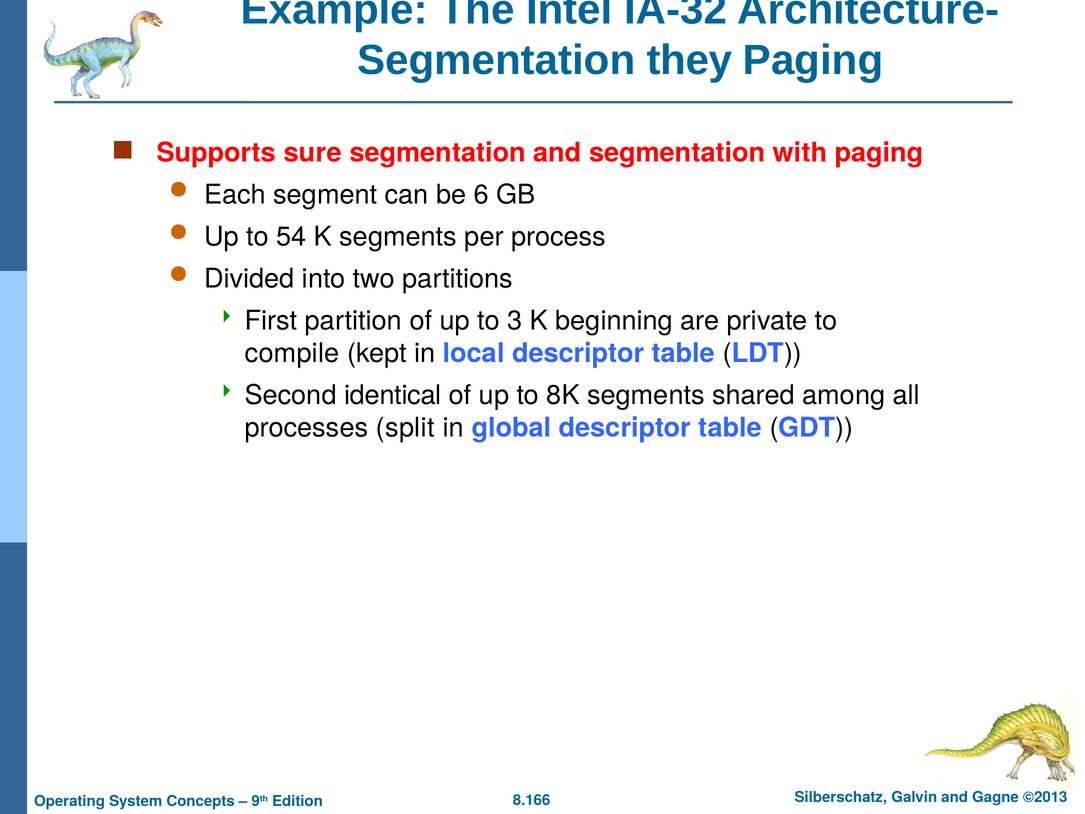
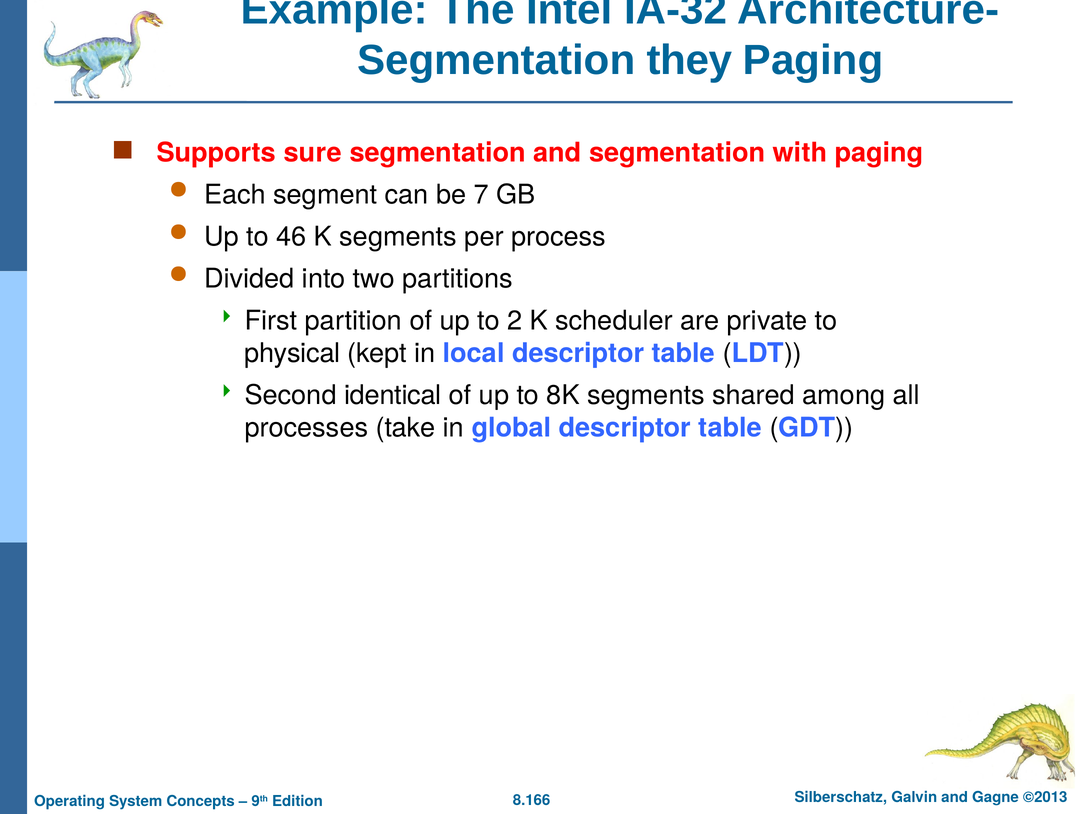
6: 6 -> 7 (481, 195)
54: 54 -> 46 (291, 237)
3: 3 -> 2 (515, 321)
beginning: beginning -> scheduler (614, 321)
compile: compile -> physical (292, 353)
split: split -> take (406, 428)
